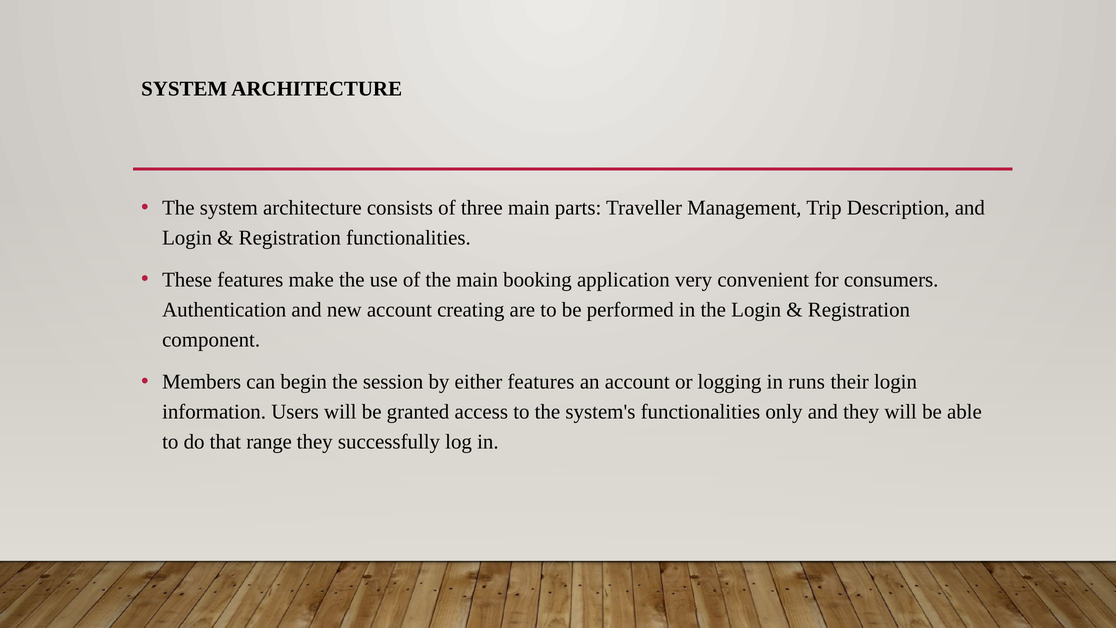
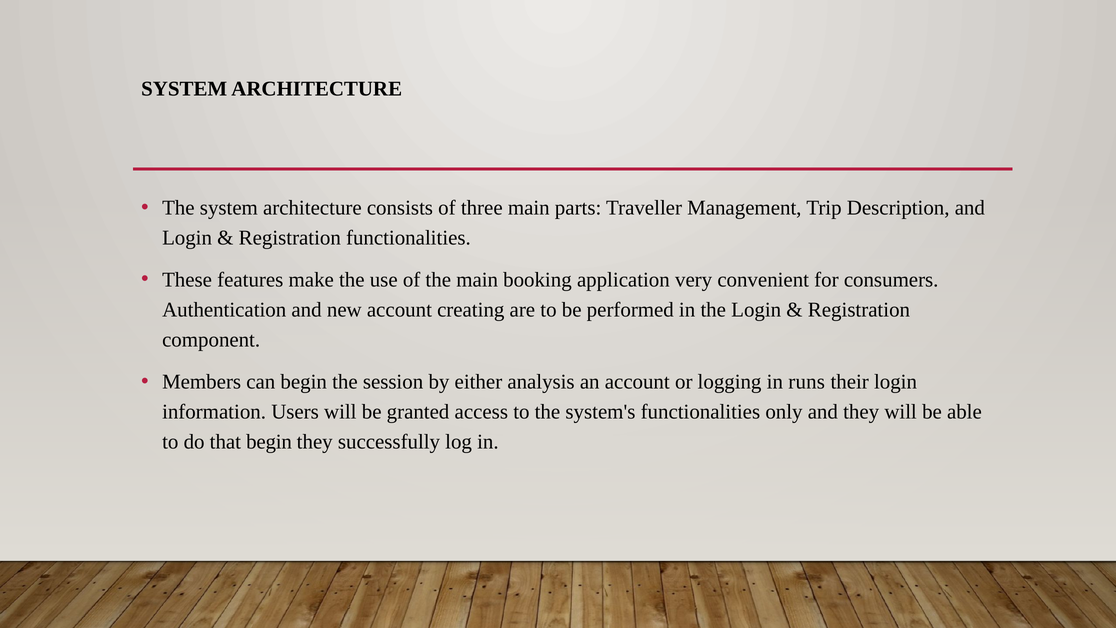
either features: features -> analysis (541, 382)
that range: range -> begin (269, 442)
